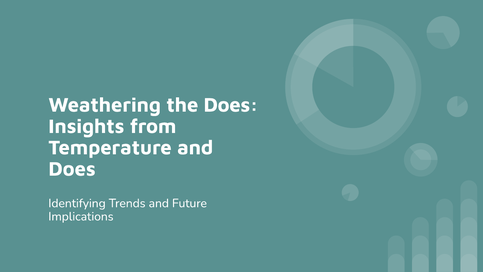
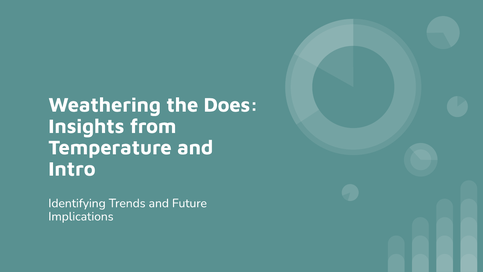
Does: Does -> Intro (72, 169)
